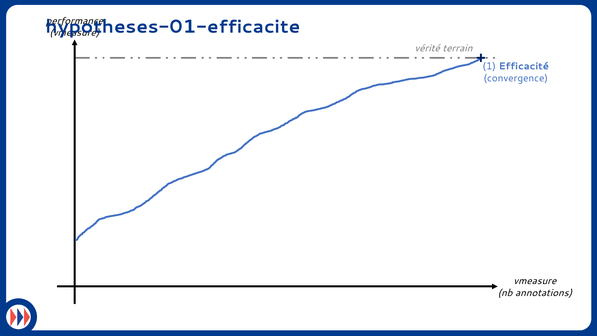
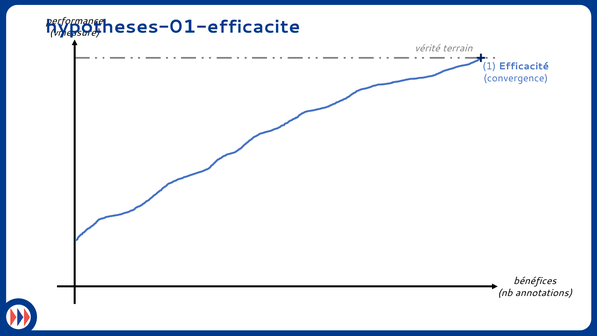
vmeasure: vmeasure -> bénéfices (535, 281)
